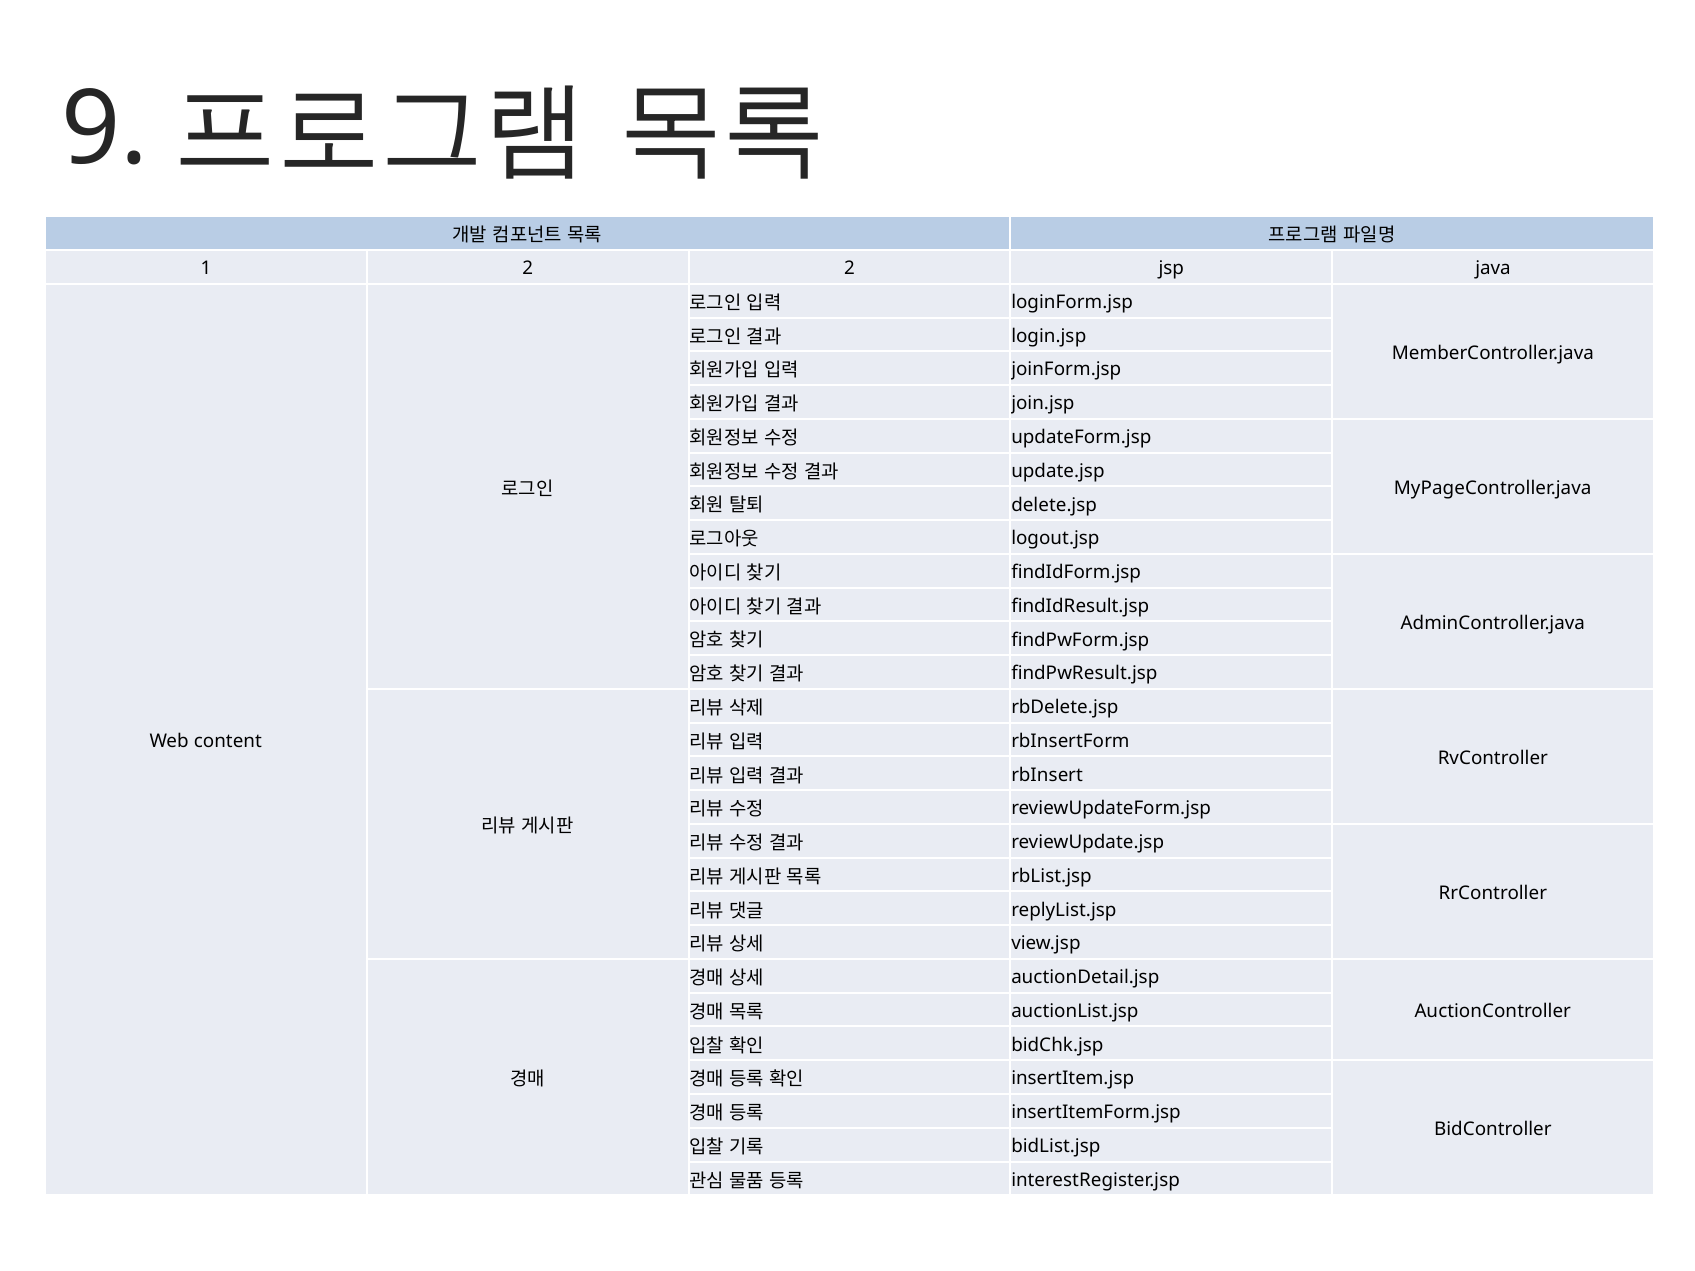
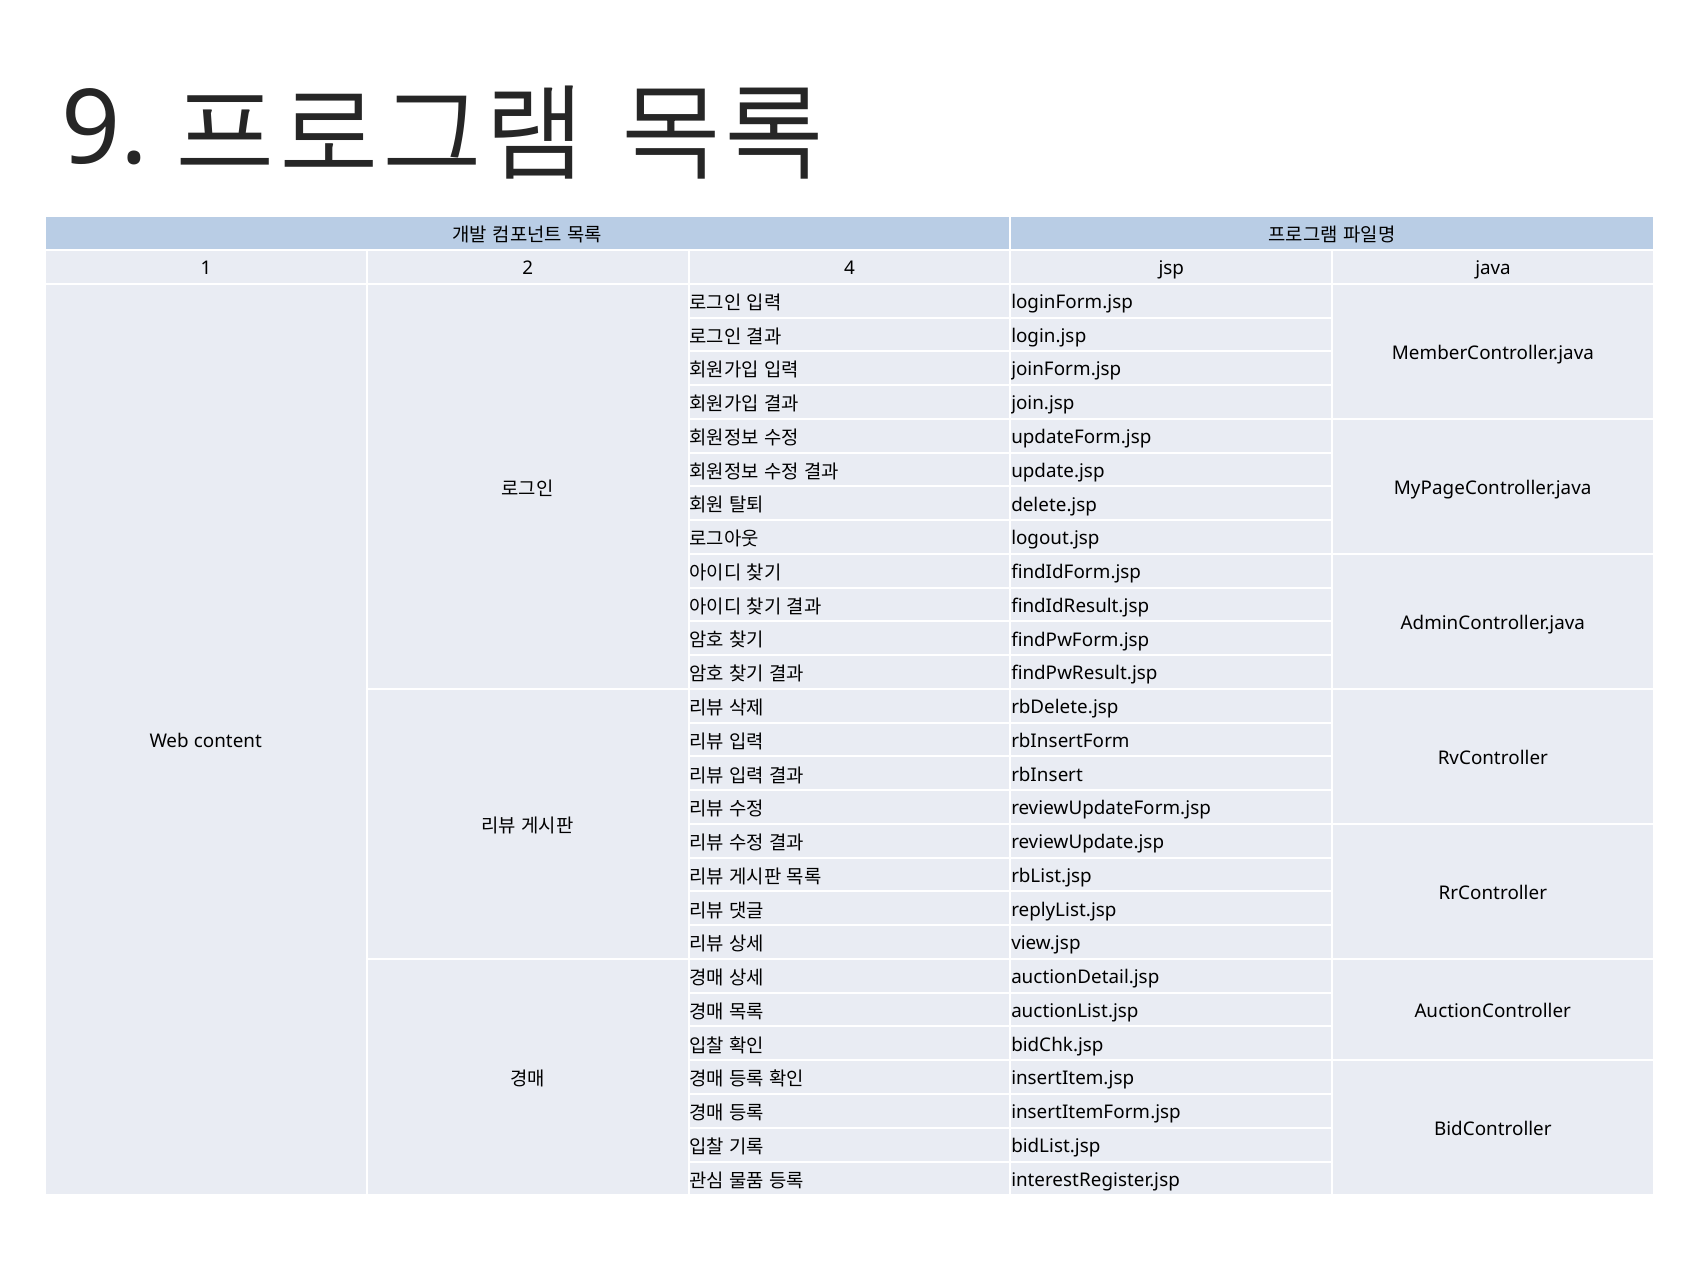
2 2: 2 -> 4 (849, 269)
